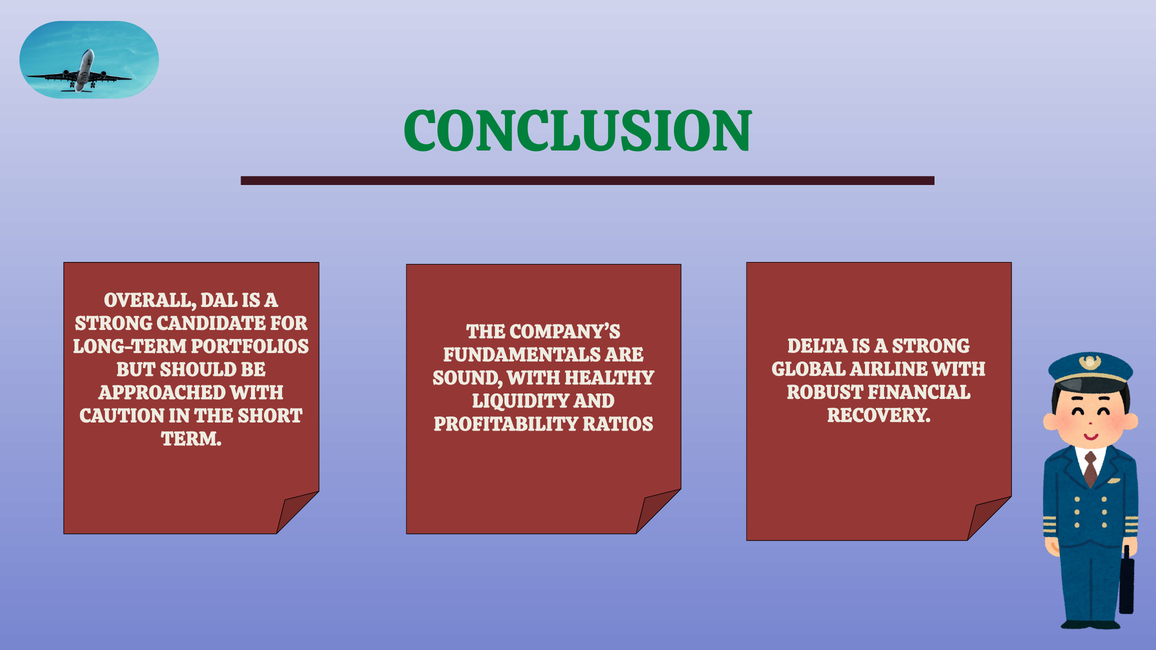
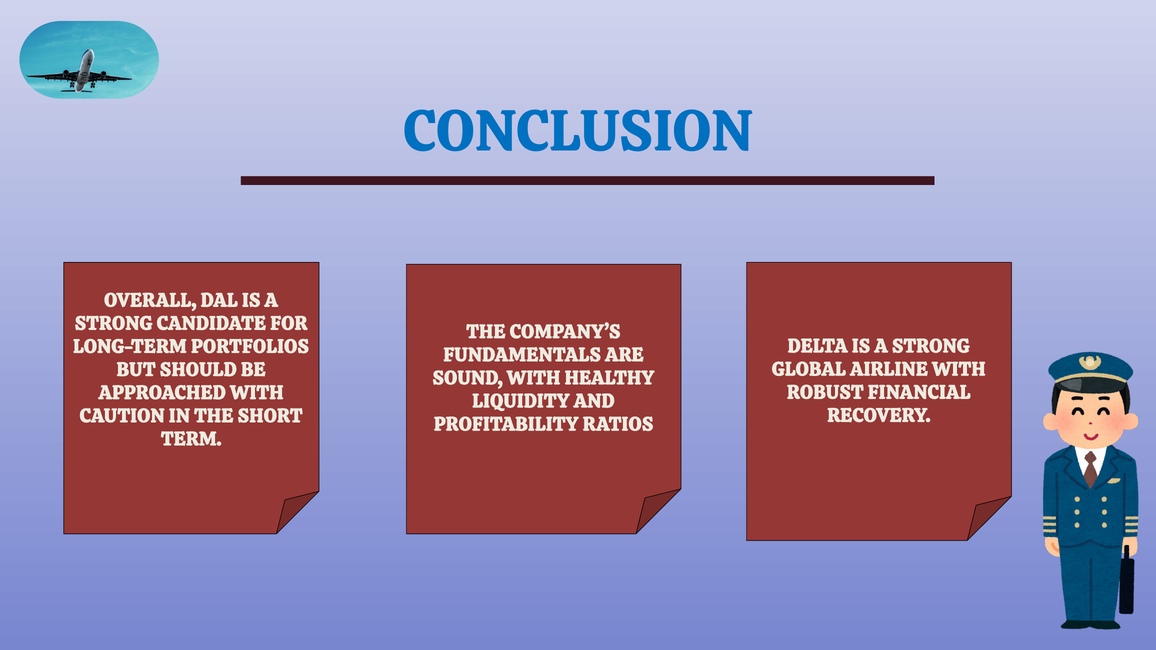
CONCLUSION colour: green -> blue (578, 132)
